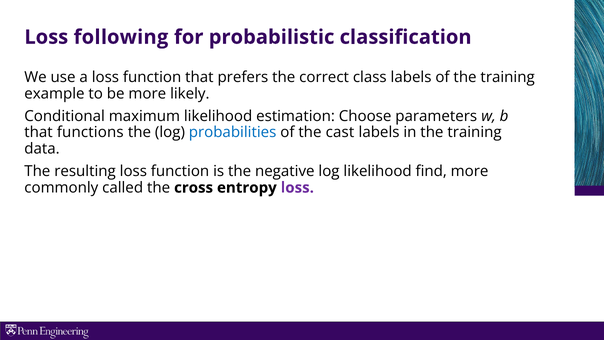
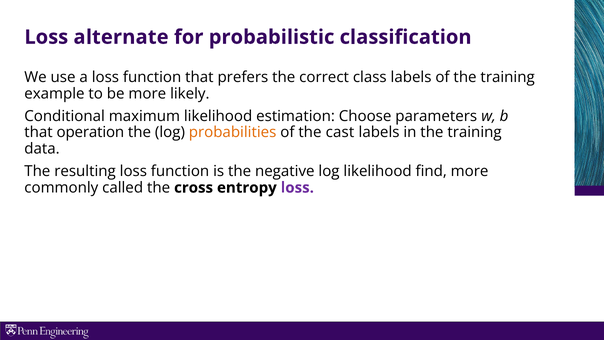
following: following -> alternate (121, 37)
functions: functions -> operation (90, 132)
probabilities colour: blue -> orange (233, 132)
